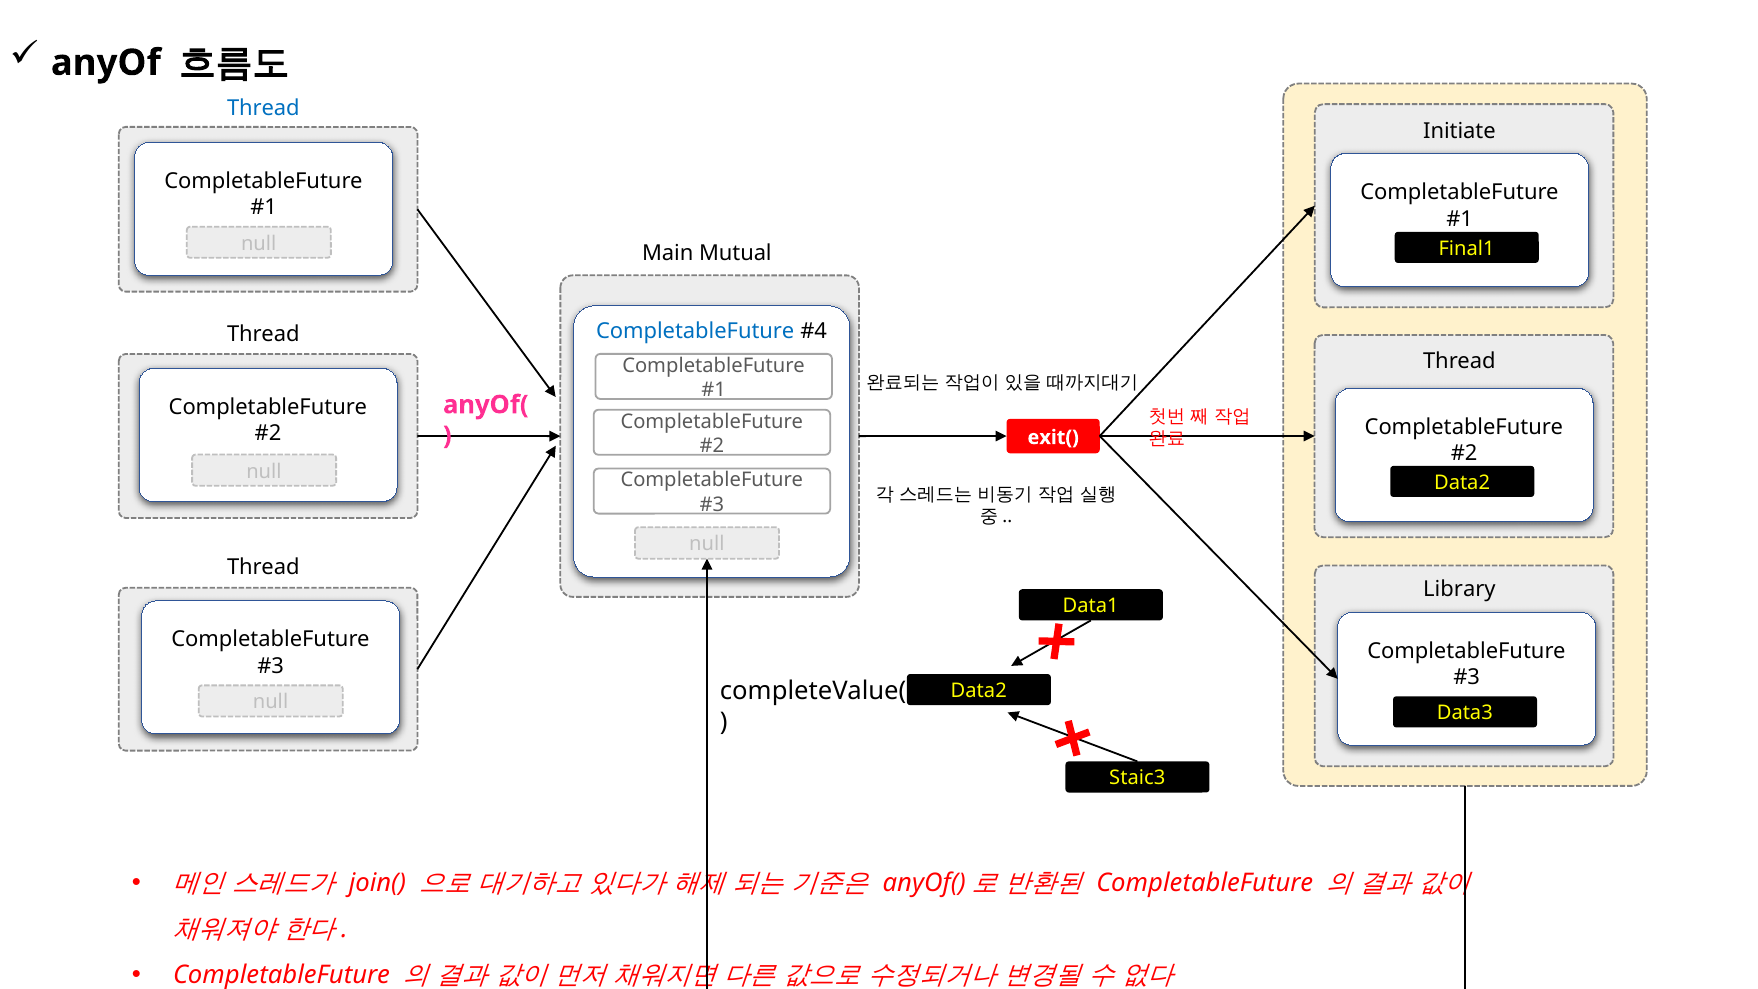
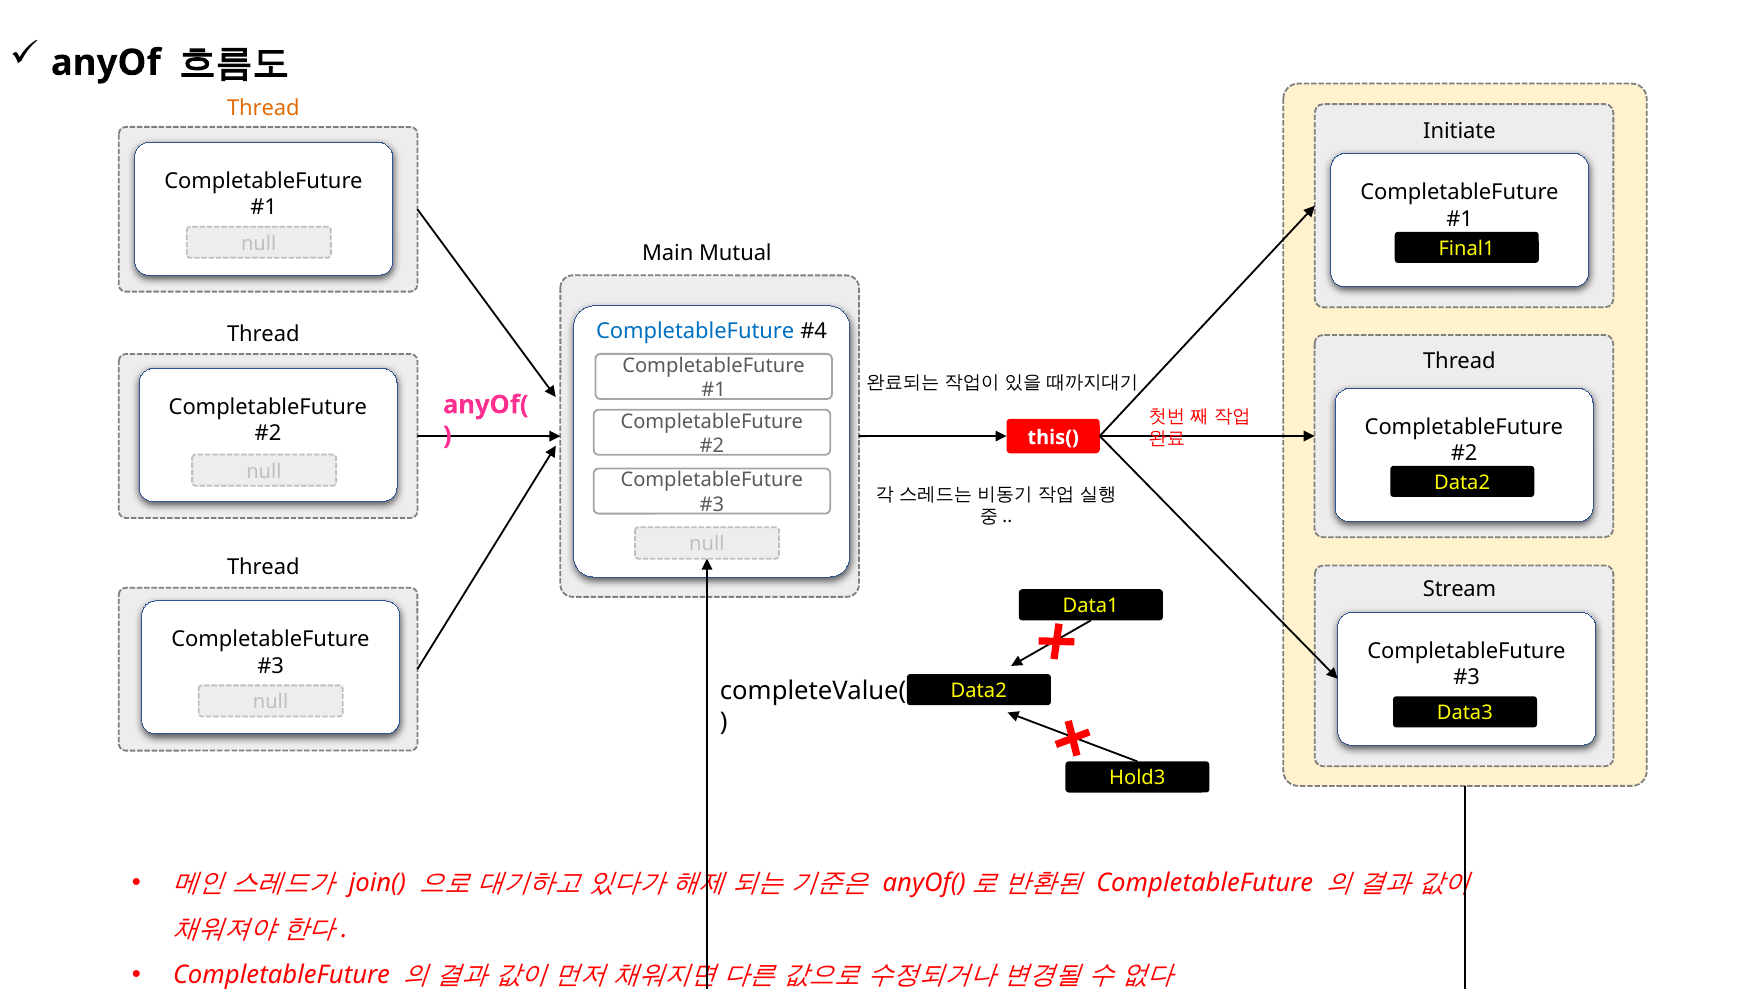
Thread colour: blue -> orange (263, 108)
exit(: exit( -> this( (1053, 437)
Library: Library -> Stream (1460, 589)
Staic3: Staic3 -> Hold3 (1137, 778)
